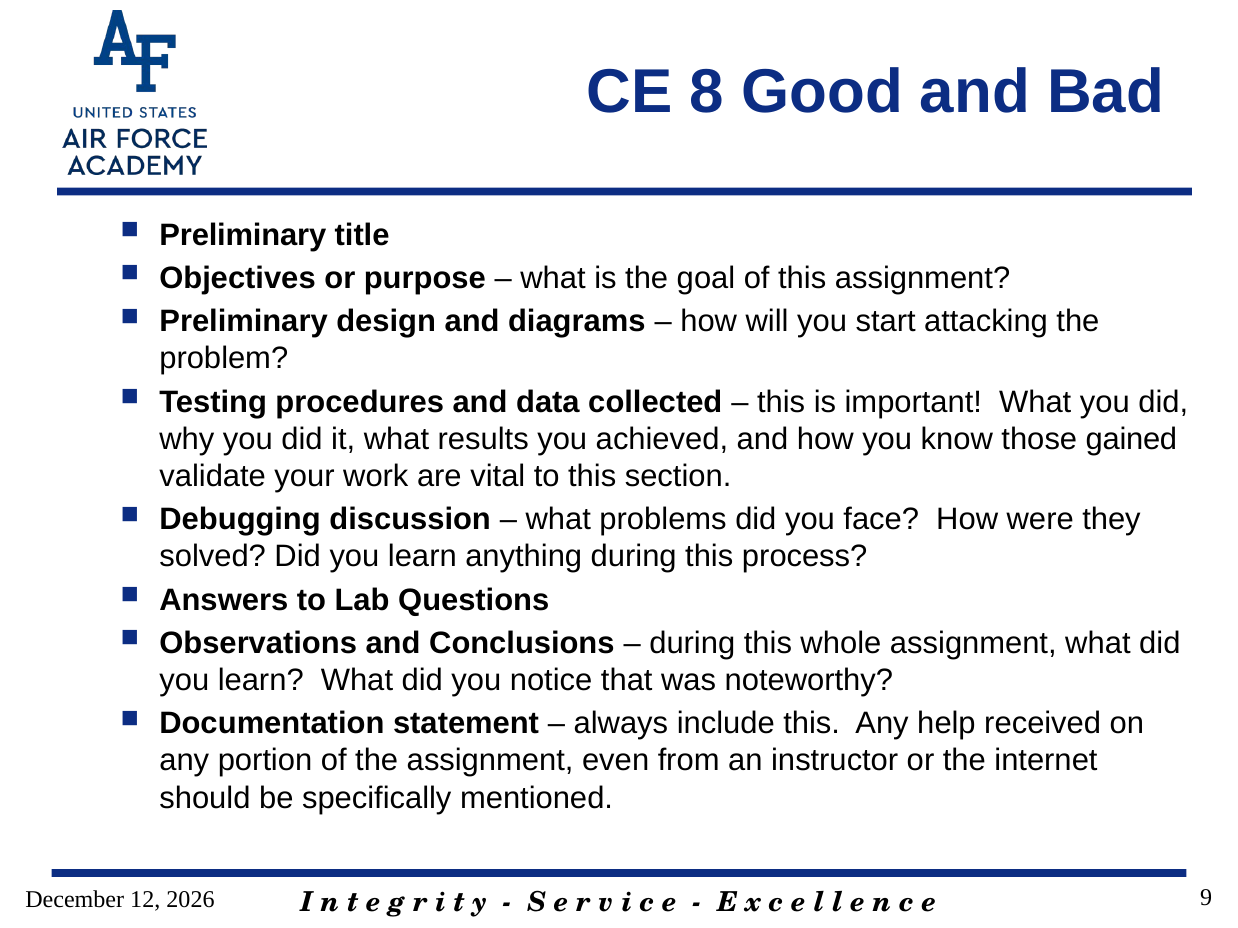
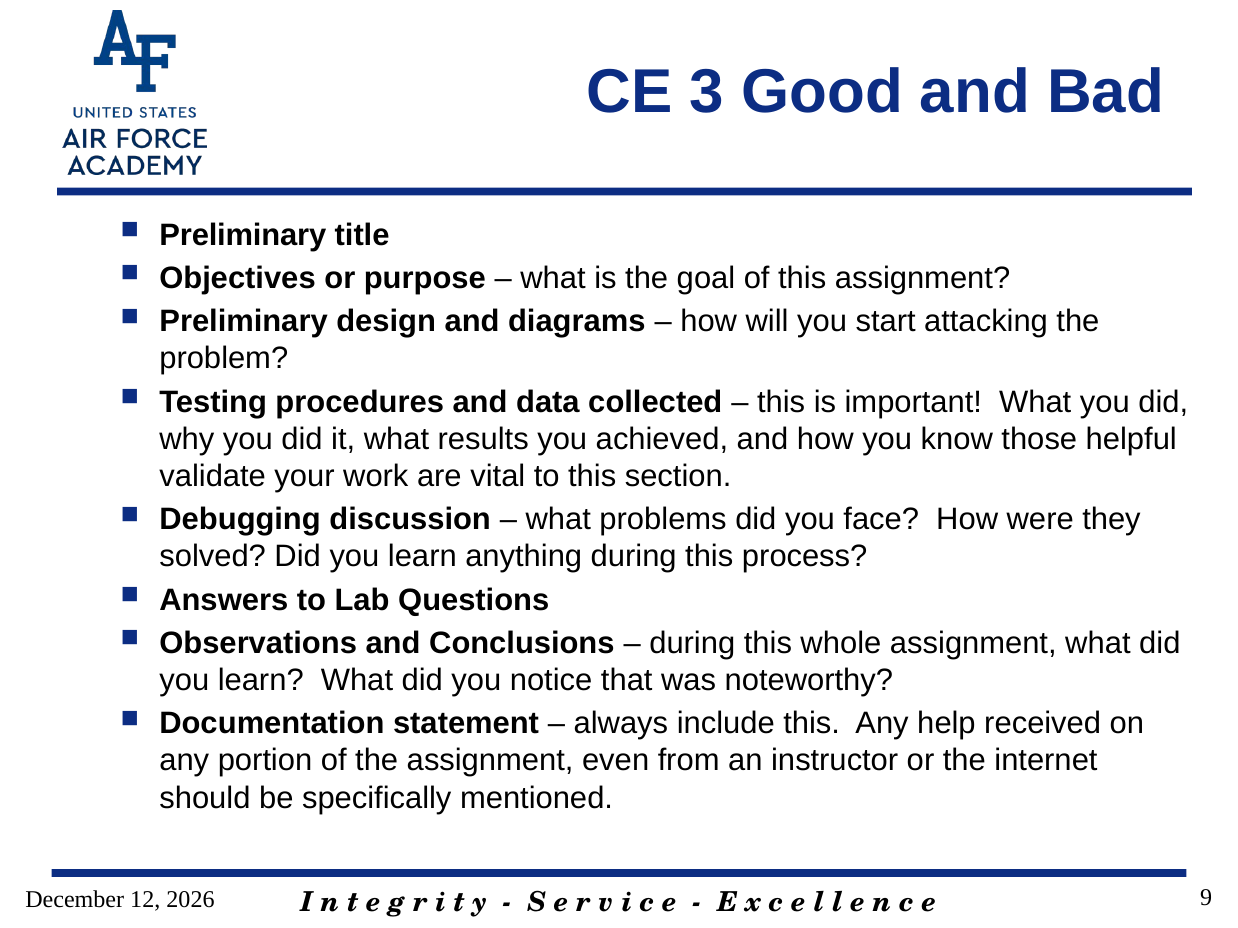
8: 8 -> 3 (707, 92)
gained: gained -> helpful (1131, 439)
